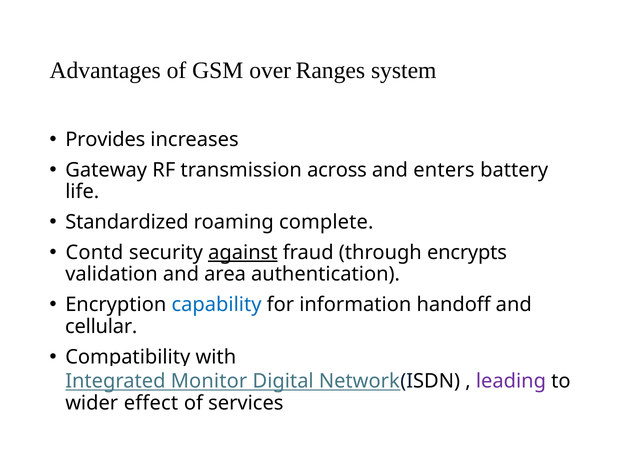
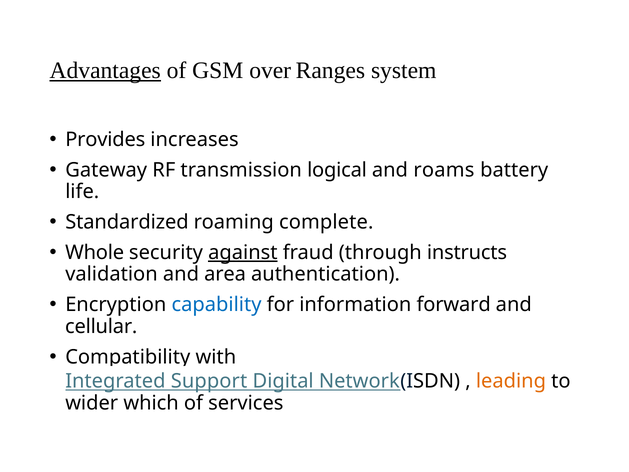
Advantages underline: none -> present (105, 71)
across: across -> logical (337, 170)
enters: enters -> roams (444, 170)
Contd: Contd -> Whole (95, 252)
encrypts: encrypts -> instructs (467, 252)
handoff: handoff -> forward (454, 305)
Monitor: Monitor -> Support (209, 381)
leading colour: purple -> orange (511, 381)
effect: effect -> which (151, 403)
